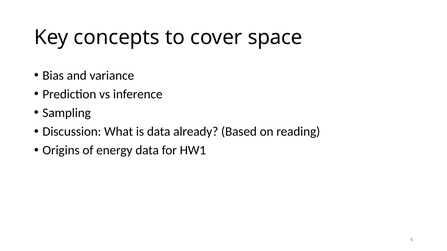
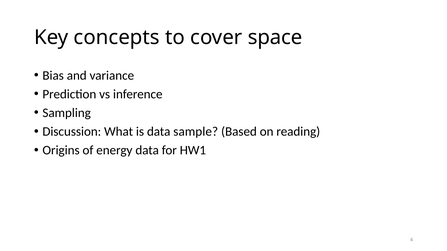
already: already -> sample (196, 132)
